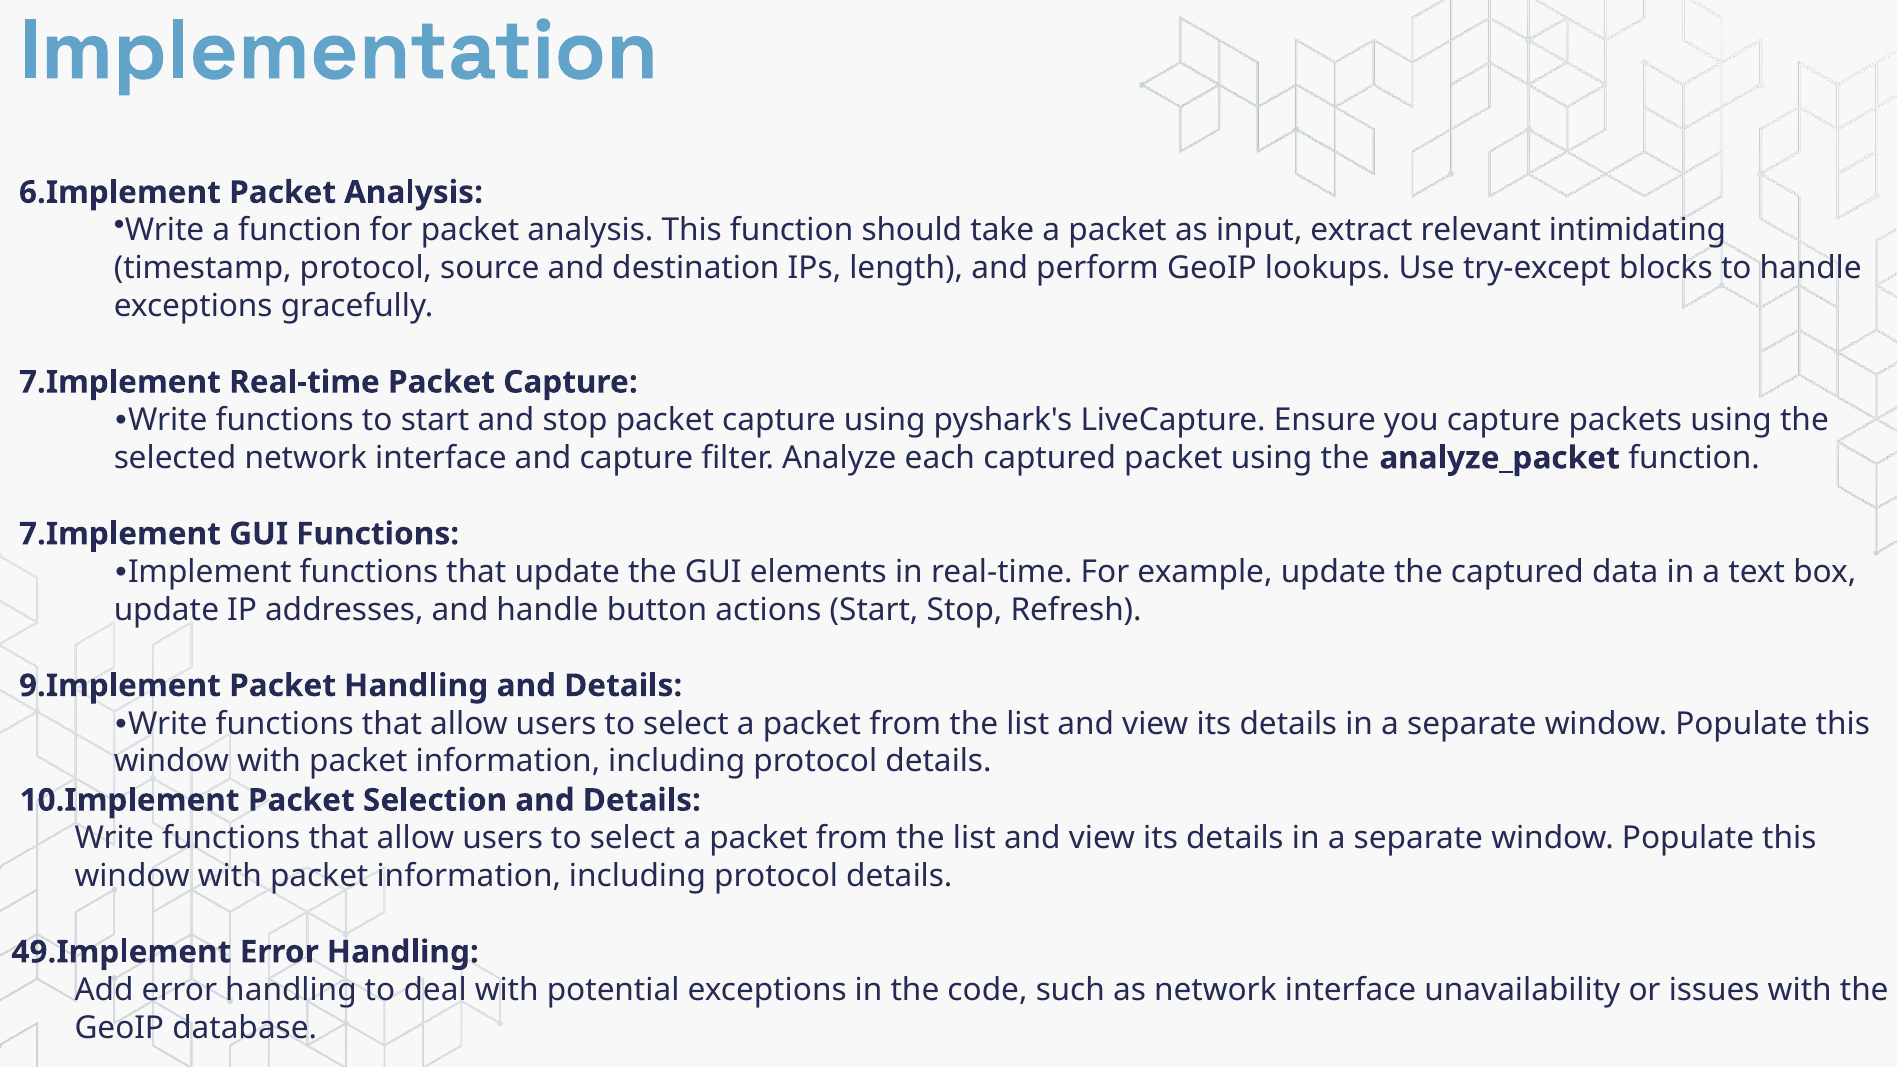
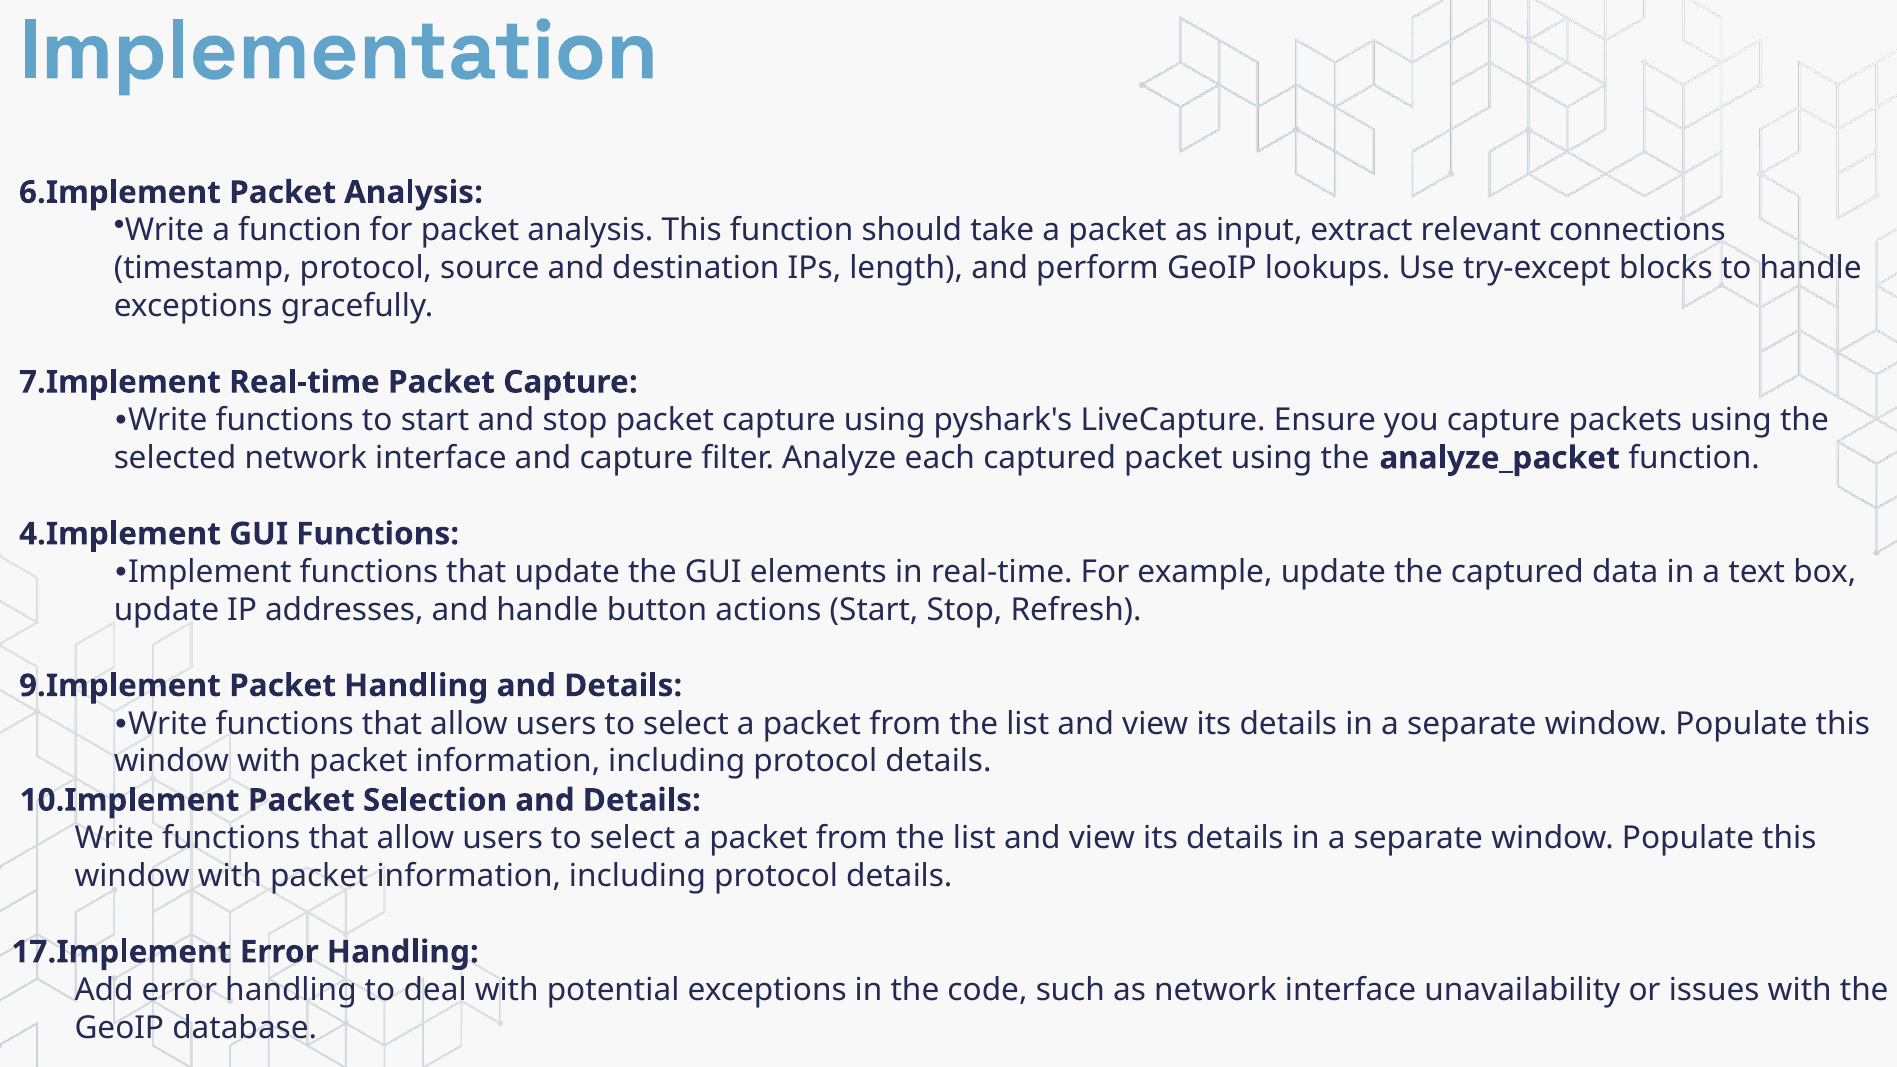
intimidating: intimidating -> connections (1637, 230)
7.Implement: 7.Implement -> 4.Implement (120, 534)
49.Implement: 49.Implement -> 17.Implement (121, 952)
